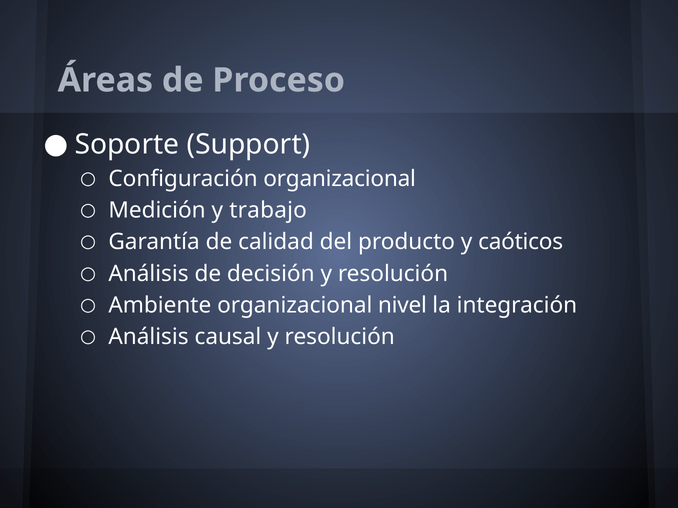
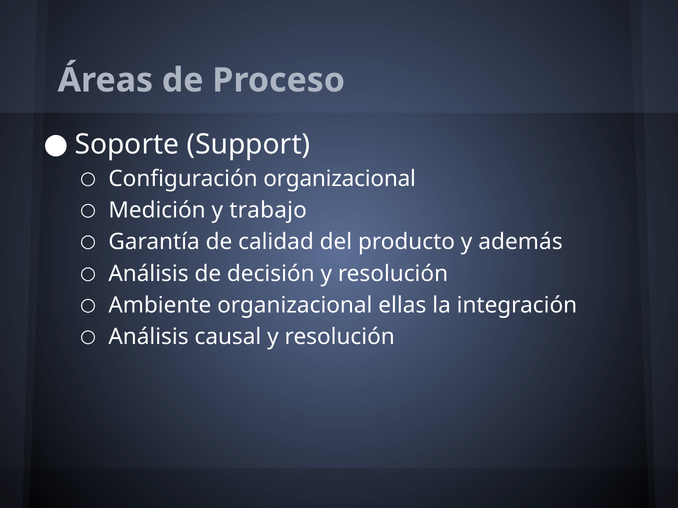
caóticos: caóticos -> además (520, 242)
nivel: nivel -> ellas (402, 306)
